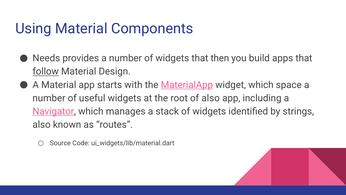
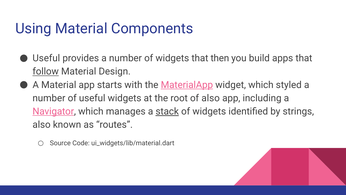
Needs: Needs -> Useful (46, 58)
space: space -> styled (289, 85)
stack underline: none -> present (167, 111)
